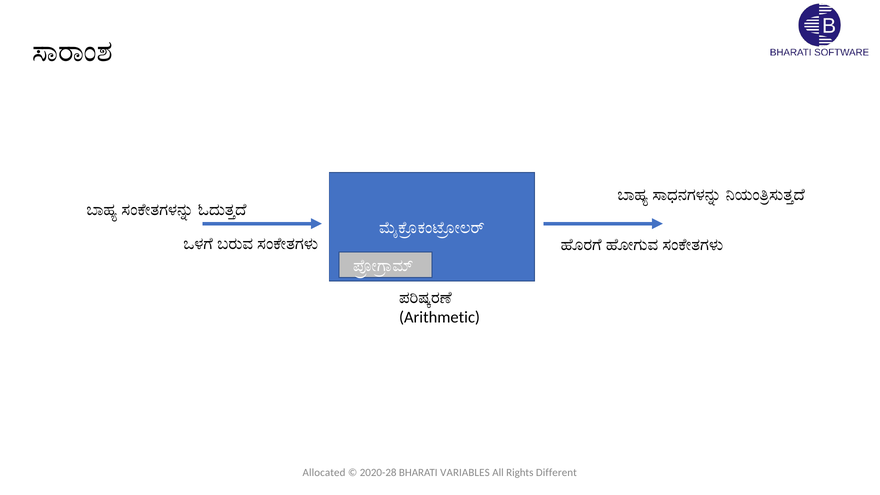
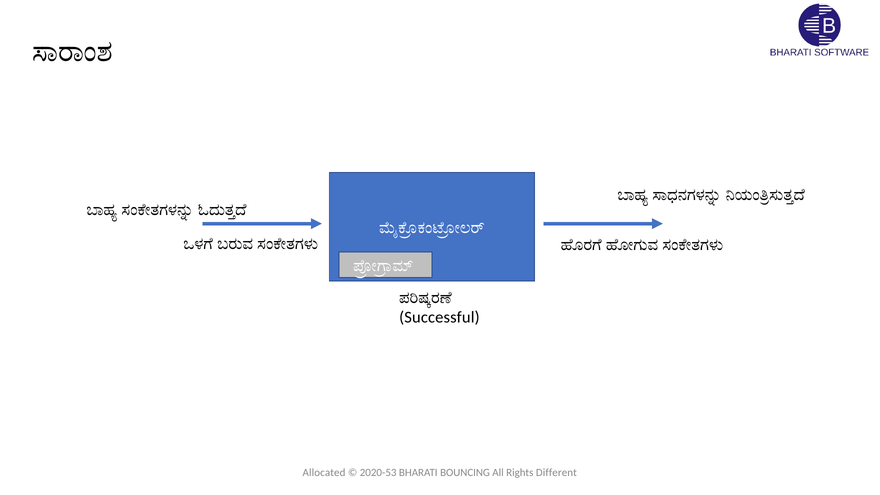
Arithmetic: Arithmetic -> Successful (439, 317)
2020-28: 2020-28 -> 2020-53 (378, 473)
VARIABLES: VARIABLES -> BOUNCING (465, 473)
